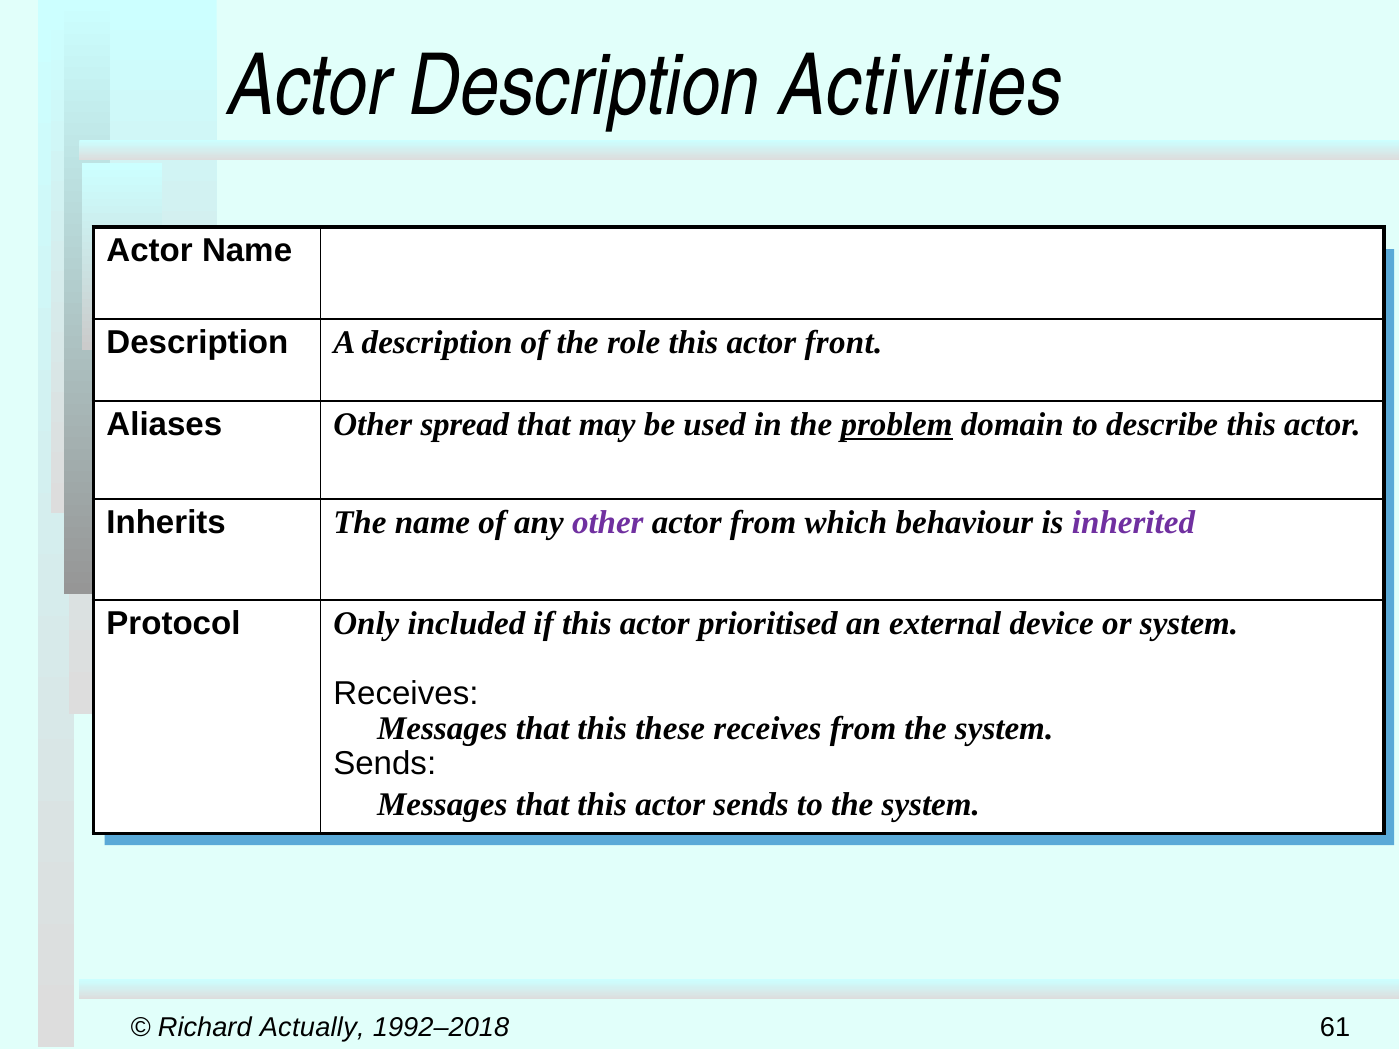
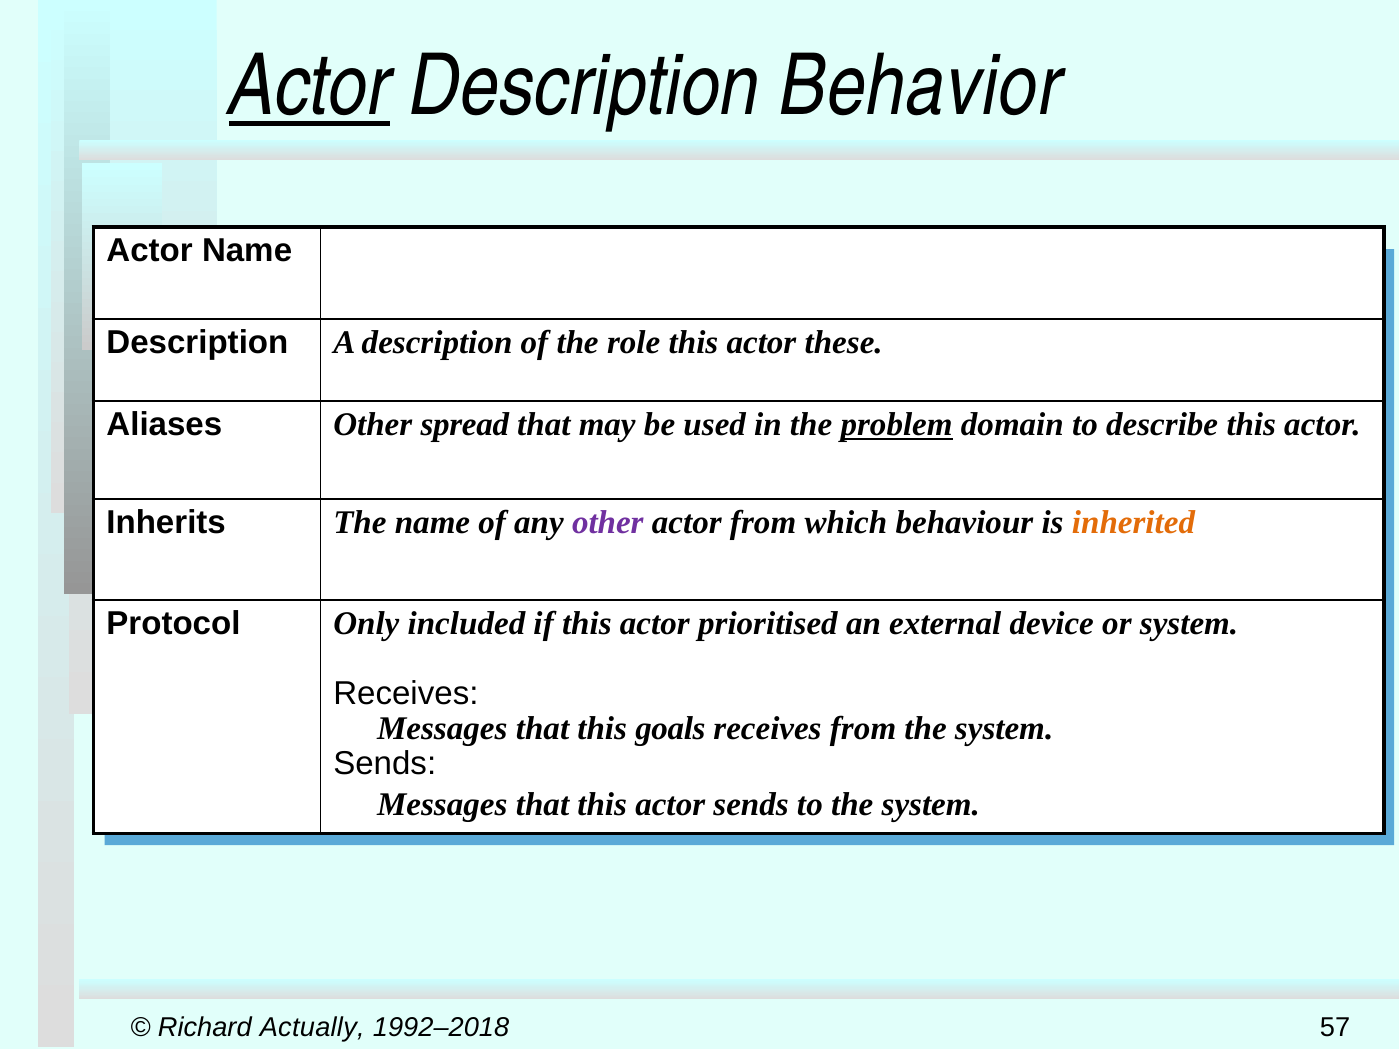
Actor underline: none -> present (310, 87)
Activities: Activities -> Behavior (921, 87)
front: front -> these (844, 343)
inherited colour: purple -> orange (1133, 522)
these: these -> goals (670, 729)
61: 61 -> 57 (1335, 1028)
